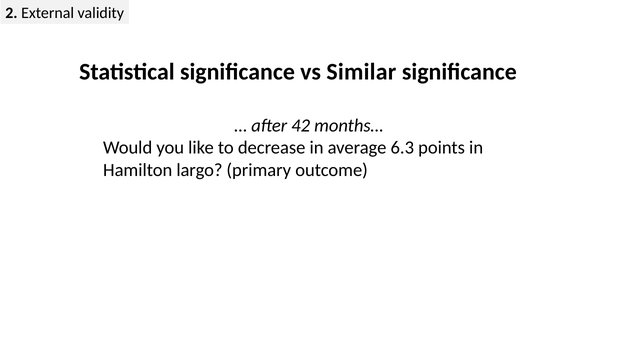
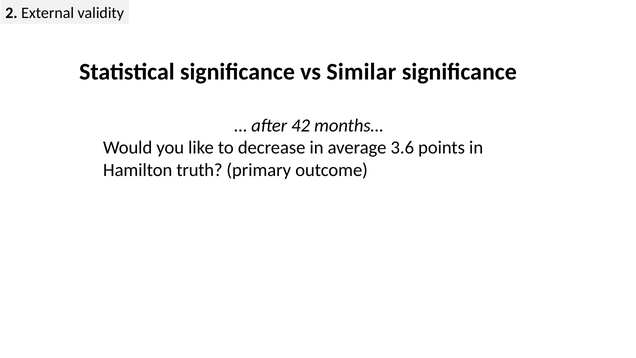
6.3: 6.3 -> 3.6 (402, 148)
largo: largo -> truth (199, 170)
